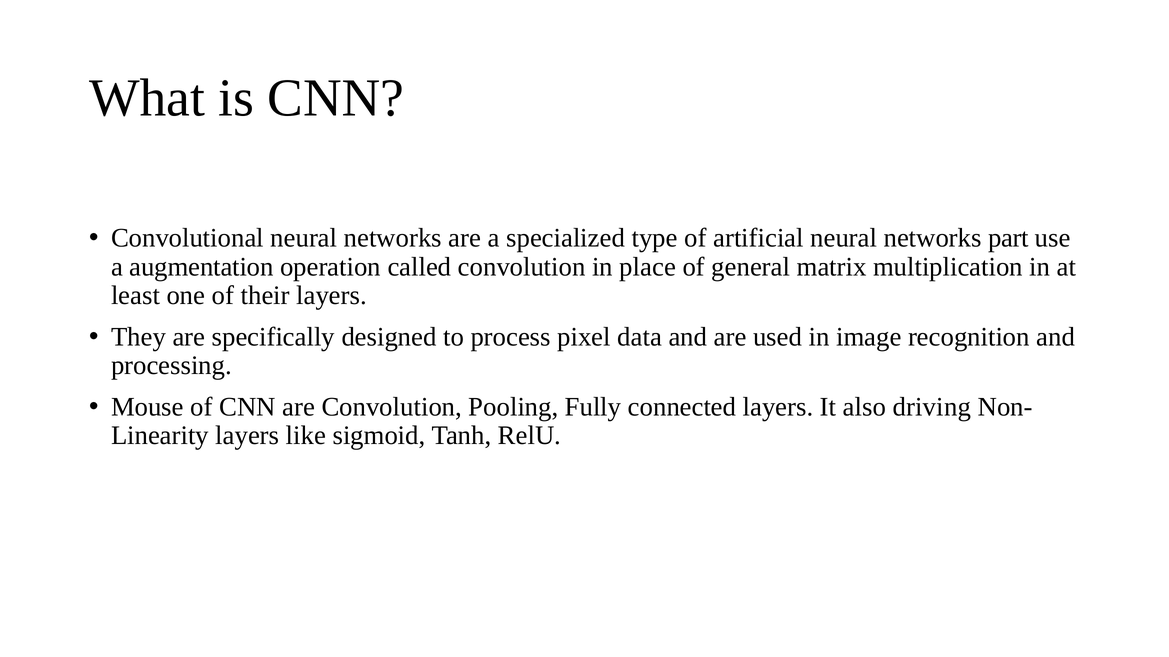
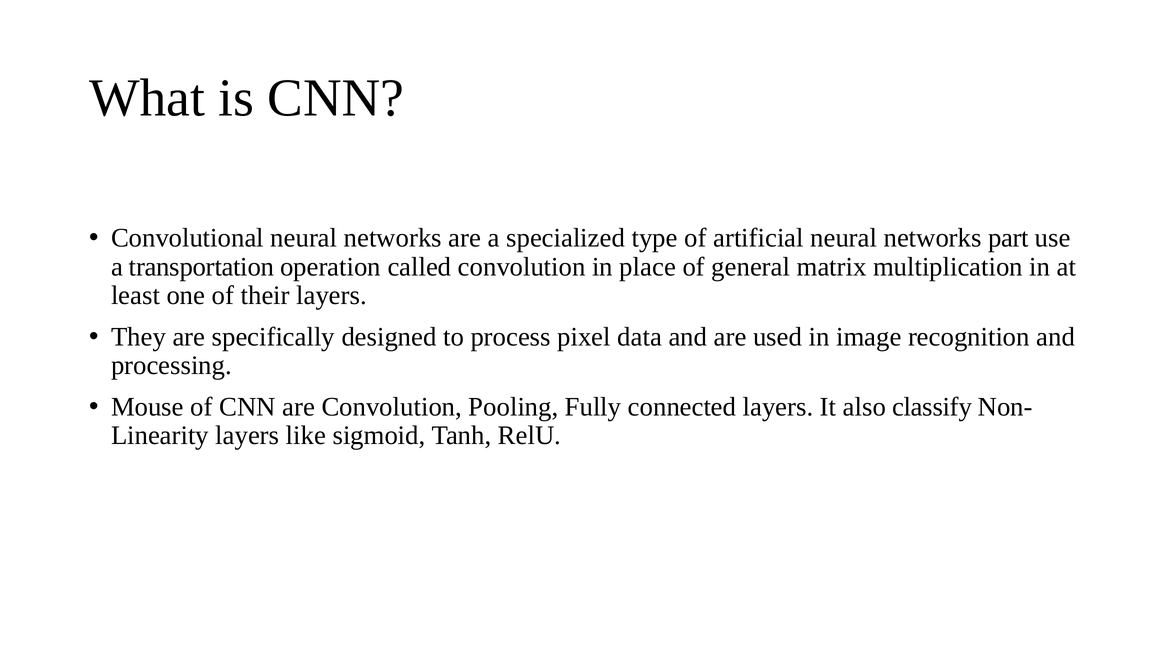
augmentation: augmentation -> transportation (202, 267)
driving: driving -> classify (932, 407)
